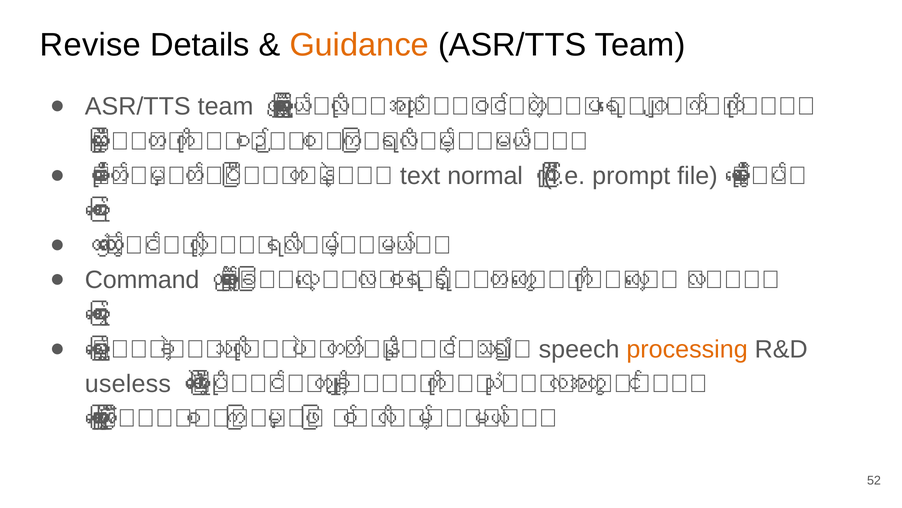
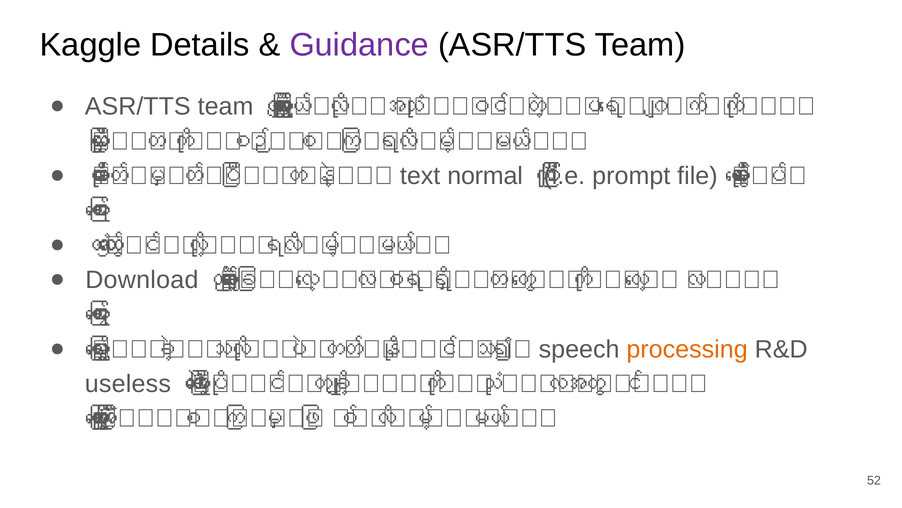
Revise: Revise -> Kaggle (90, 45)
Guidance colour: orange -> purple (359, 45)
Command: Command -> Download (142, 280)
